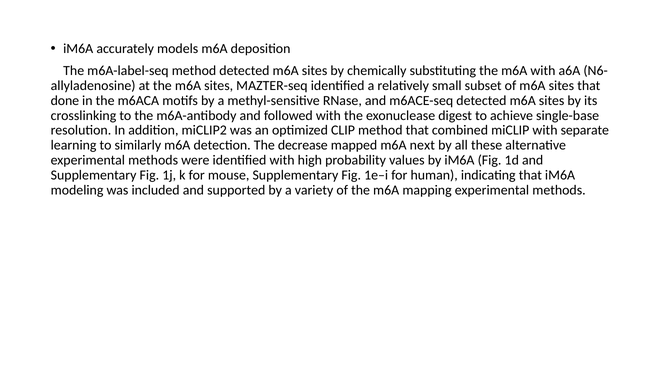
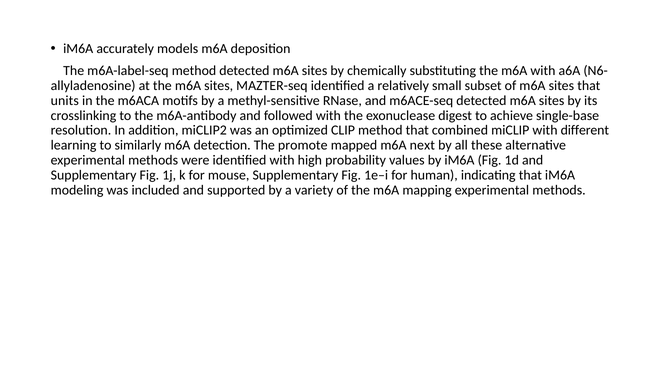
done: done -> units (65, 100)
separate: separate -> different (585, 130)
decrease: decrease -> promote (303, 145)
